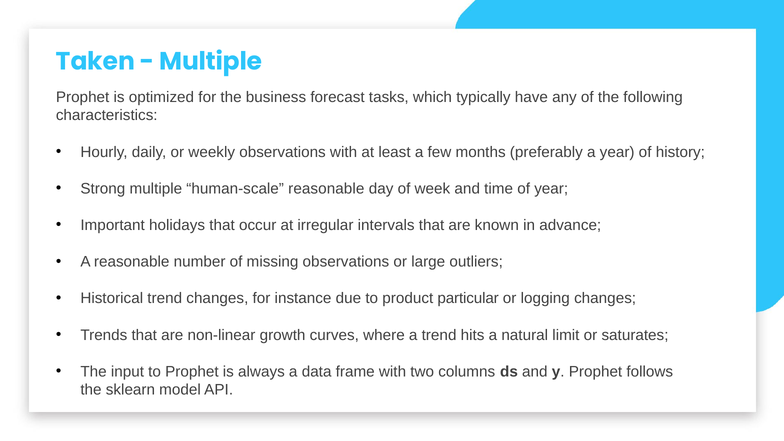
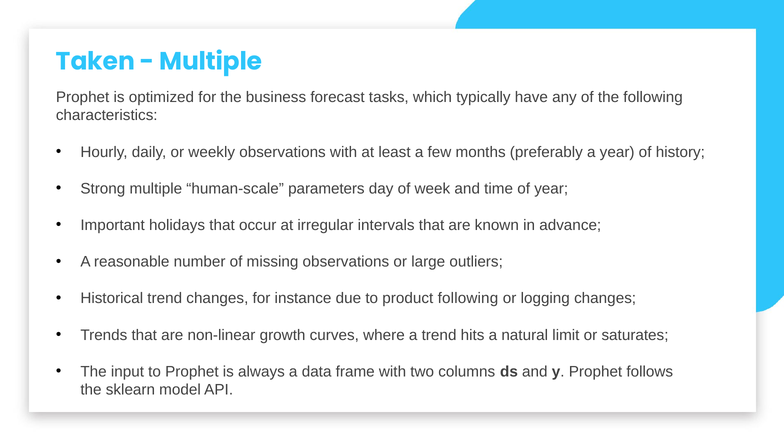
human-scale reasonable: reasonable -> parameters (326, 189)
product particular: particular -> following (468, 298)
